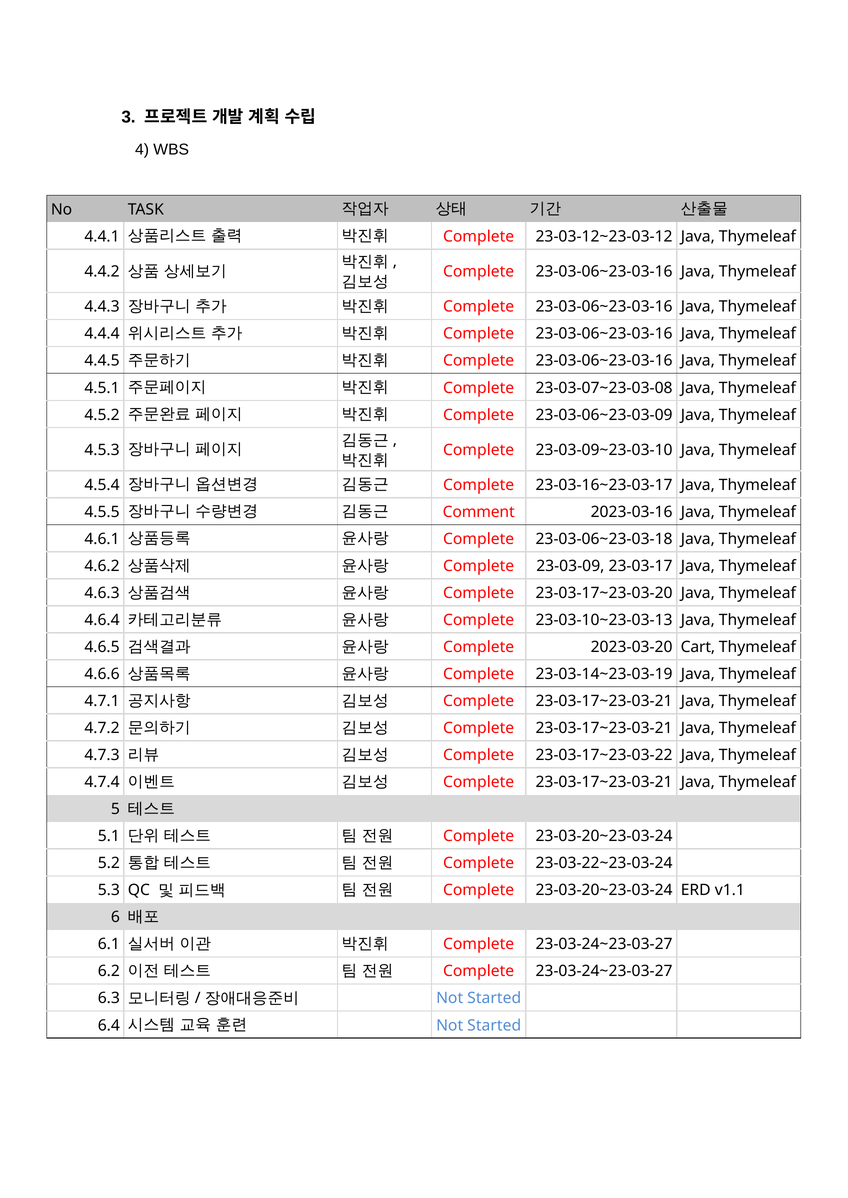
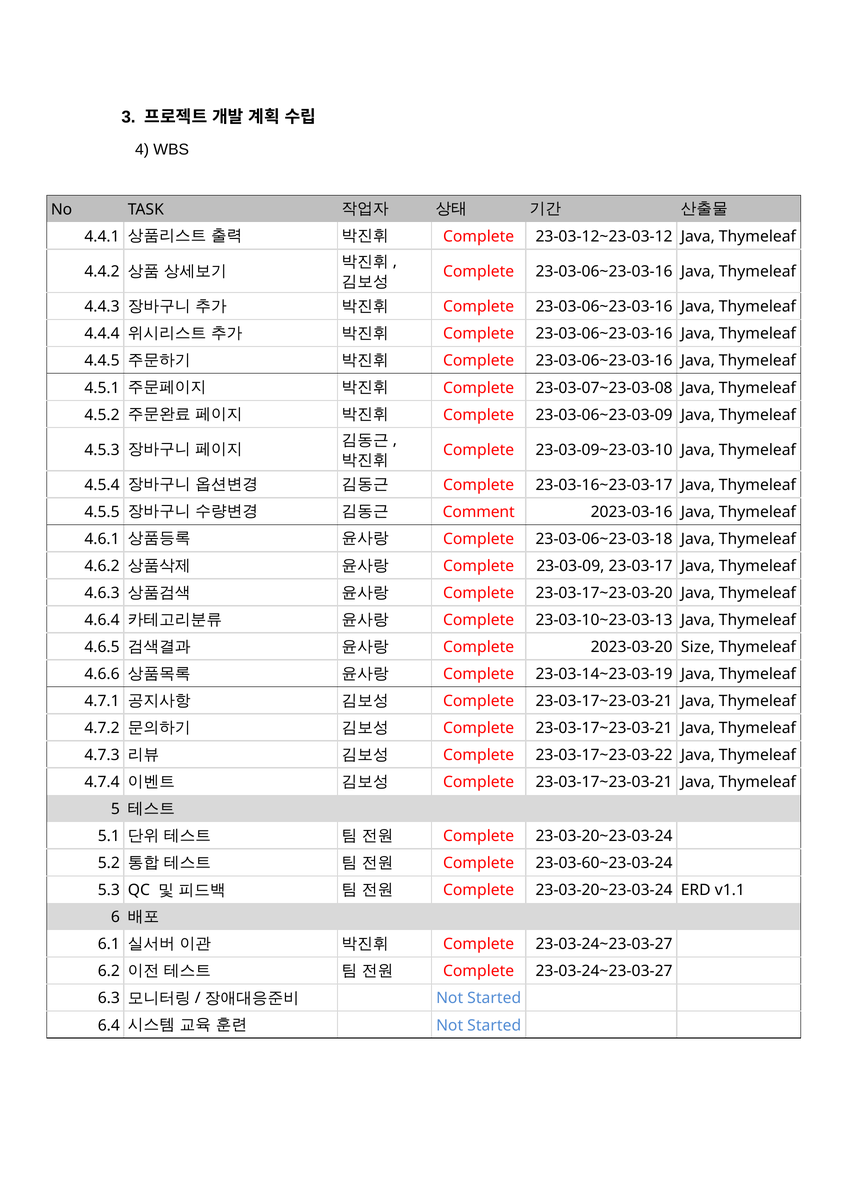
Cart: Cart -> Size (698, 647)
23-03-22~23-03-24: 23-03-22~23-03-24 -> 23-03-60~23-03-24 (604, 864)
